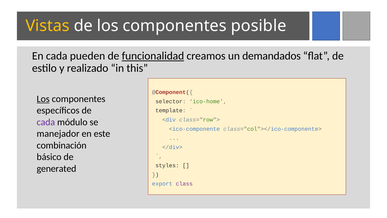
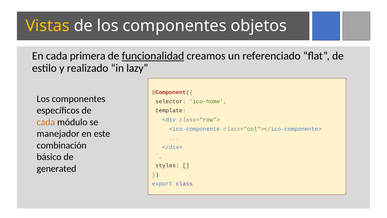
posible: posible -> objetos (259, 26)
pueden: pueden -> primera (88, 56)
demandados: demandados -> referenciado (271, 56)
this: this -> lazy (137, 68)
Los underline: present -> none (43, 99)
cada colour: purple -> orange (46, 122)
